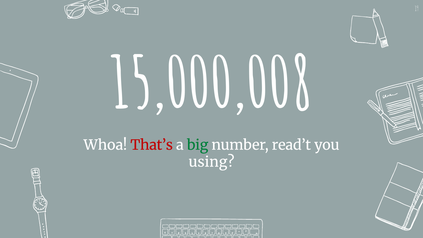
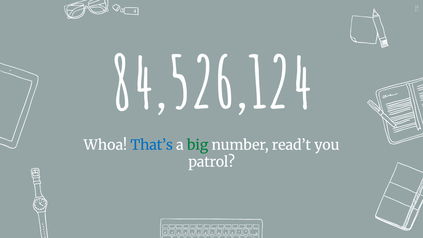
15,000,008: 15,000,008 -> 84,526,124 (212, 85)
That’s colour: red -> blue (152, 145)
using: using -> patrol (212, 162)
